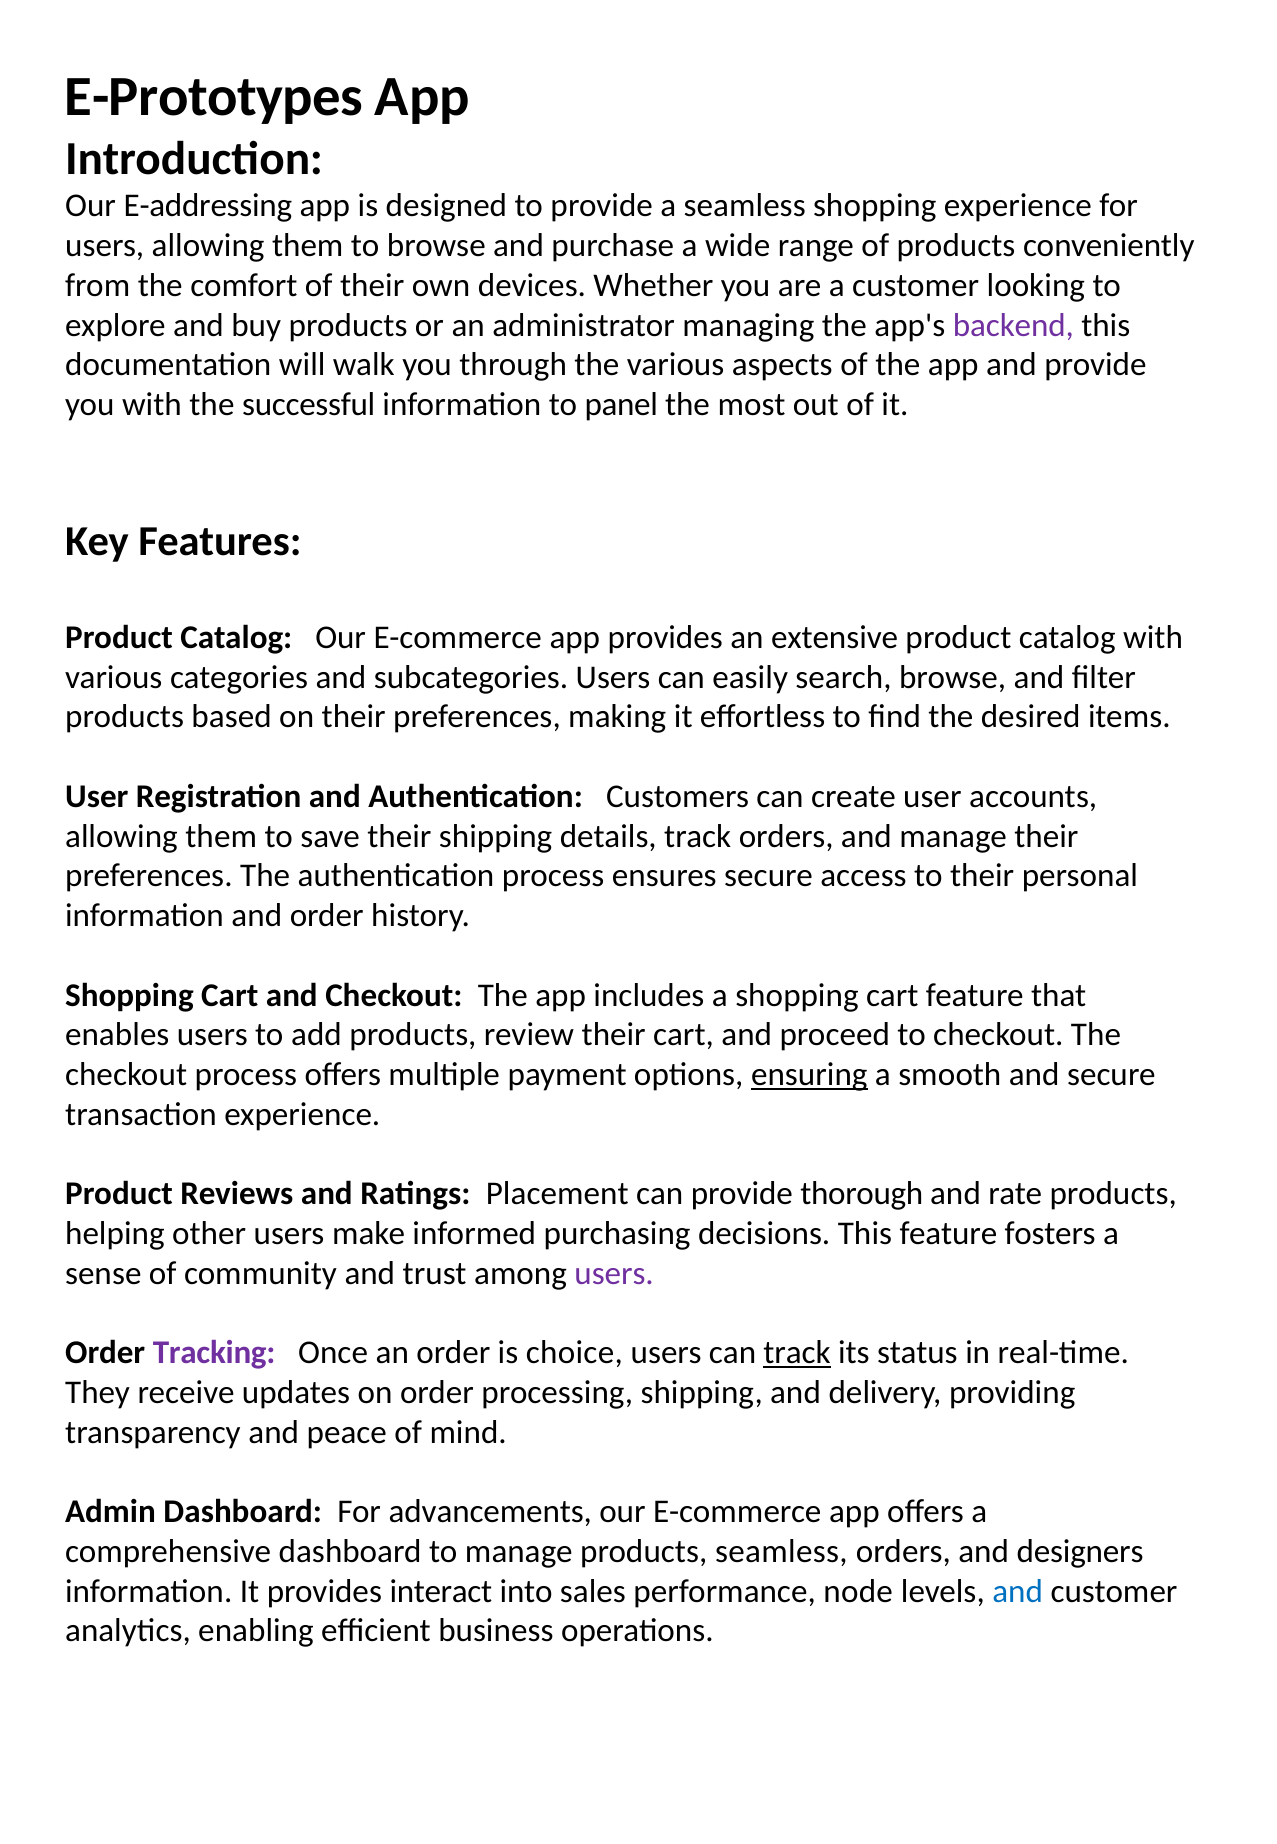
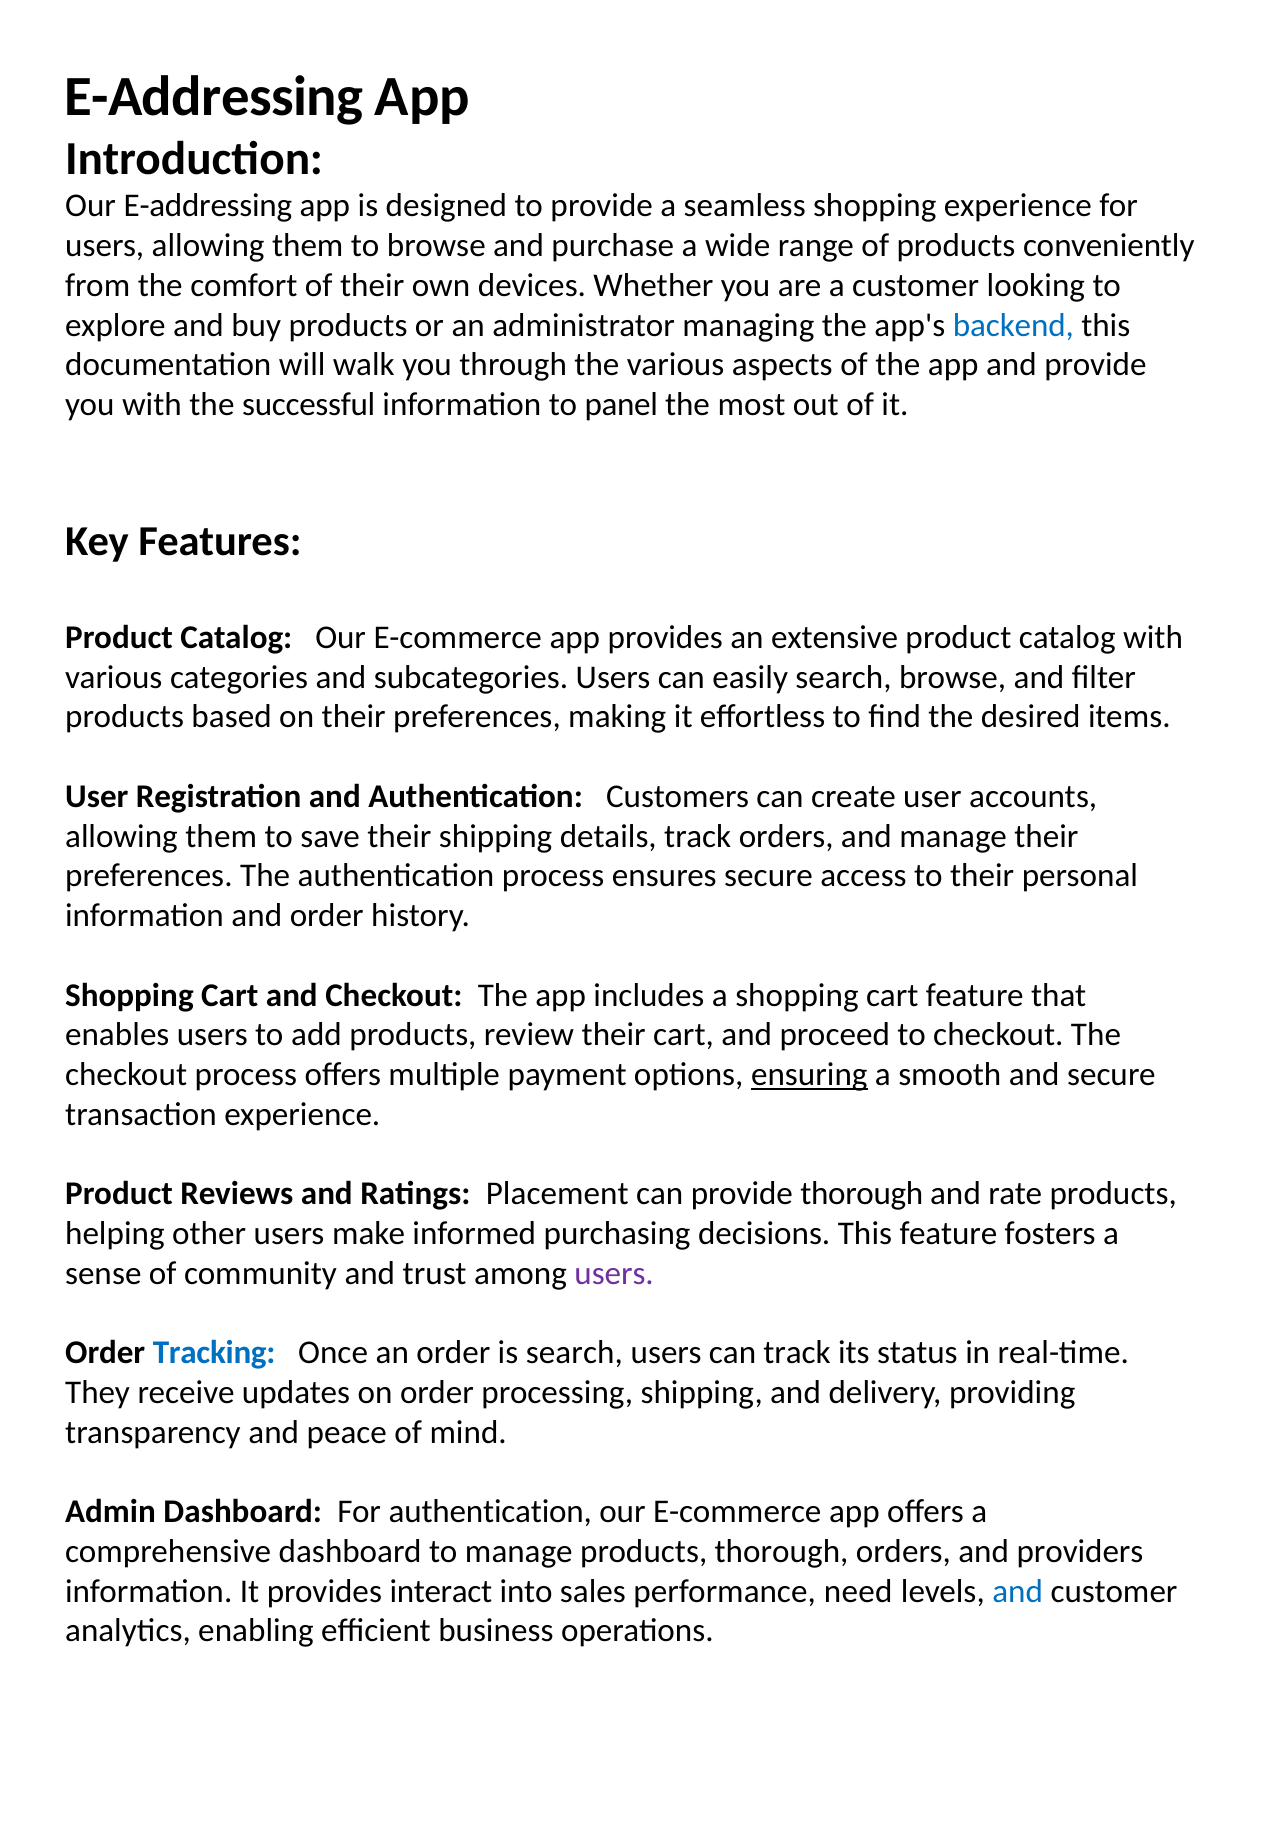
E-Prototypes: E-Prototypes -> E-Addressing (214, 97)
backend colour: purple -> blue (1013, 325)
Tracking colour: purple -> blue (214, 1353)
is choice: choice -> search (574, 1353)
track underline: present -> none (797, 1353)
For advancements: advancements -> authentication (490, 1512)
products seamless: seamless -> thorough (782, 1552)
designers: designers -> providers (1080, 1552)
node: node -> need (858, 1592)
